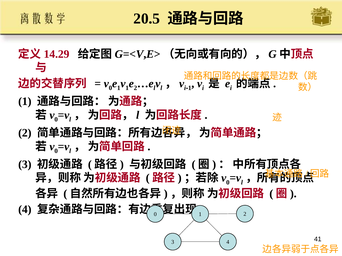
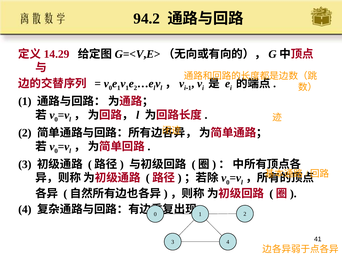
20.5: 20.5 -> 94.2 (147, 19)
